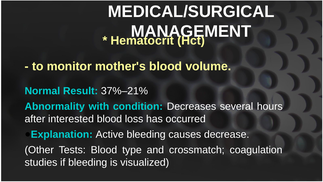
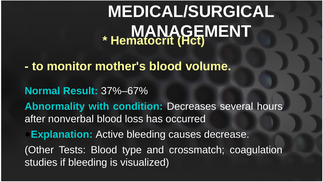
37%–21%: 37%–21% -> 37%–67% (124, 91)
interested: interested -> nonverbal (71, 119)
